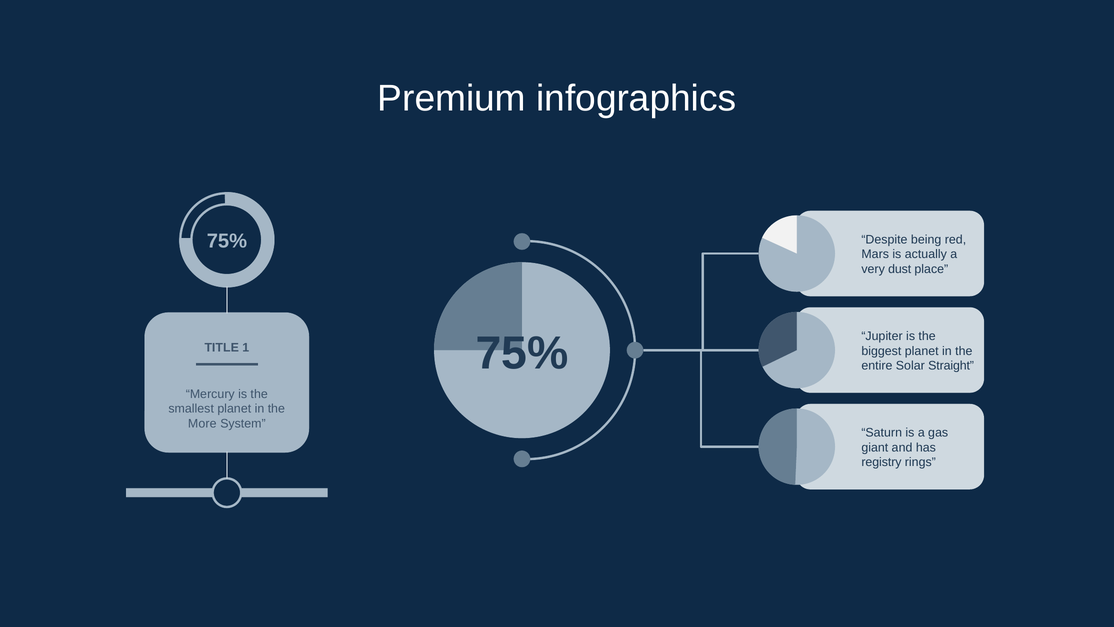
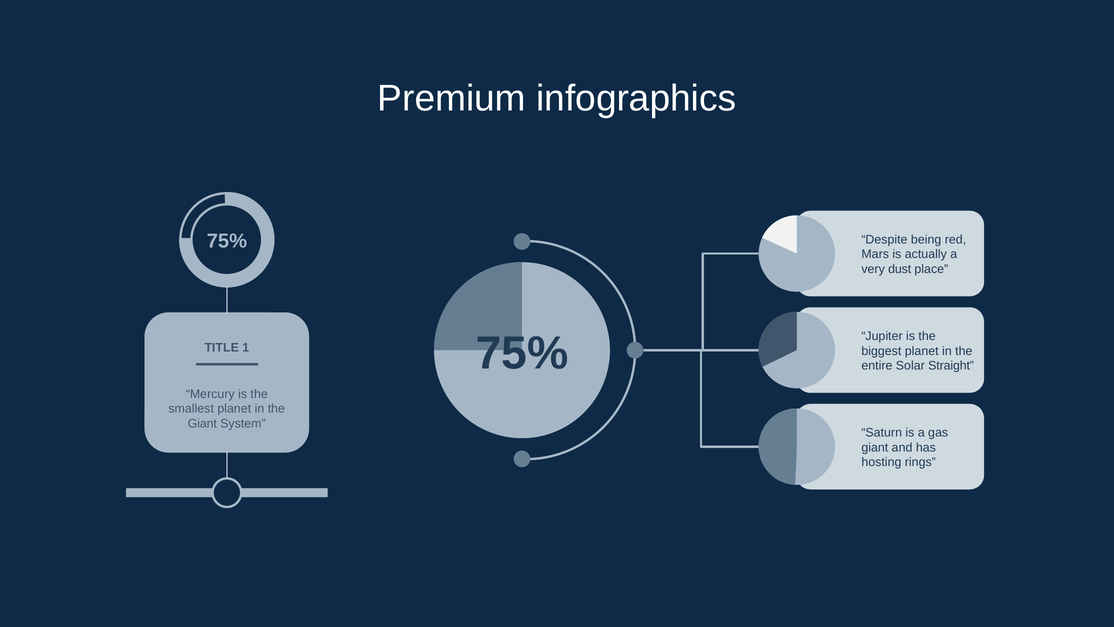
More: More -> Giant (202, 423)
registry: registry -> hosting (881, 462)
